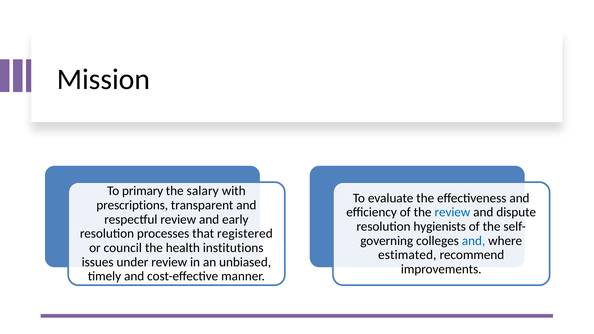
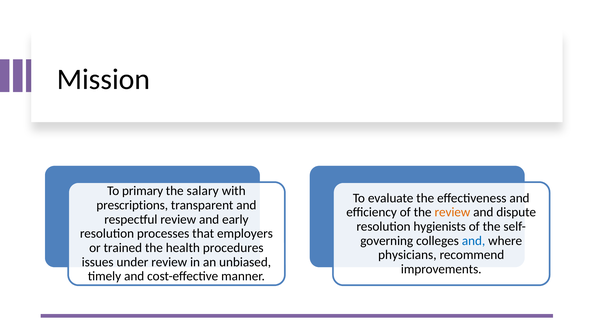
review colour: blue -> orange (452, 212)
registered: registered -> employers (245, 234)
council: council -> trained (123, 248)
institutions: institutions -> procedures (233, 248)
estimated: estimated -> physicians (407, 255)
